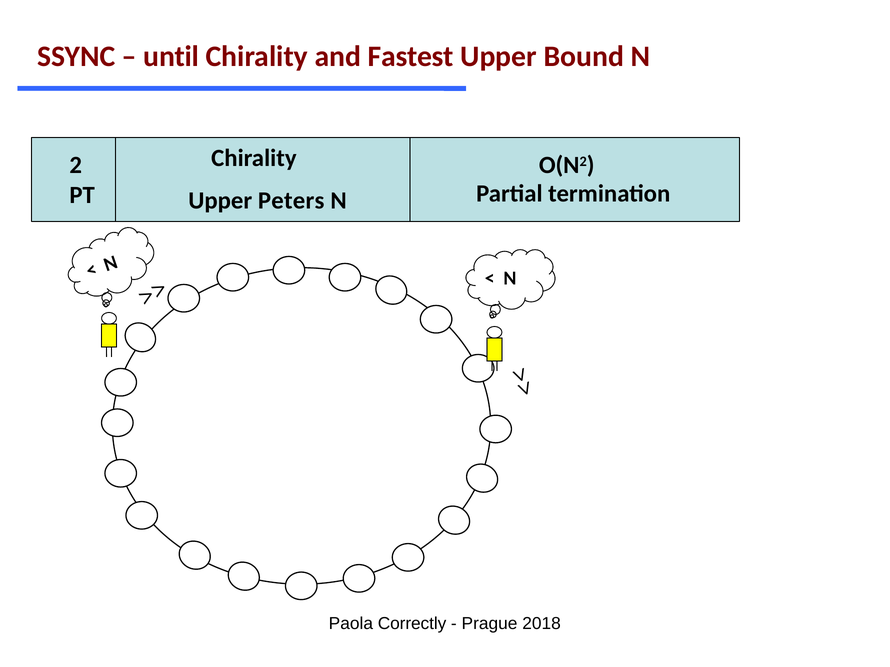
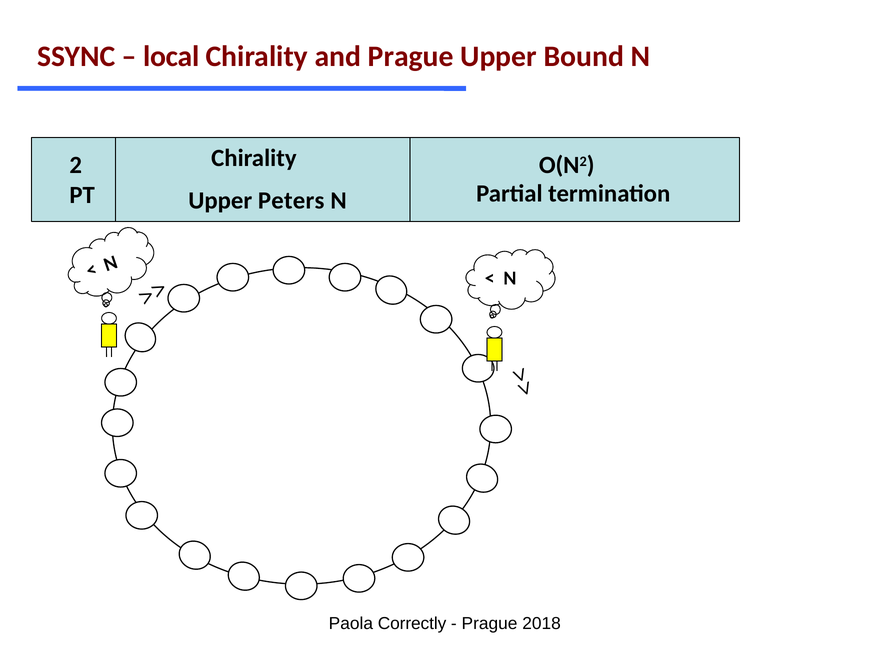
until: until -> local (171, 57)
and Fastest: Fastest -> Prague (411, 57)
